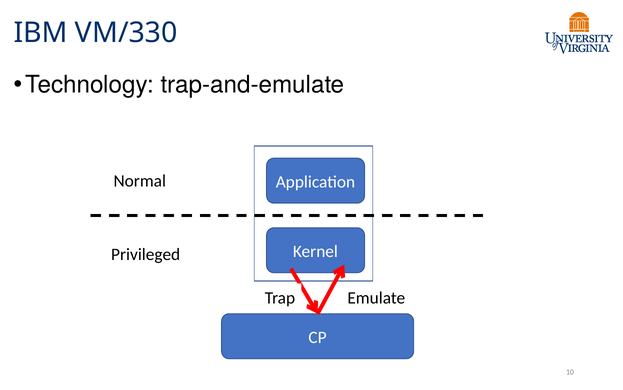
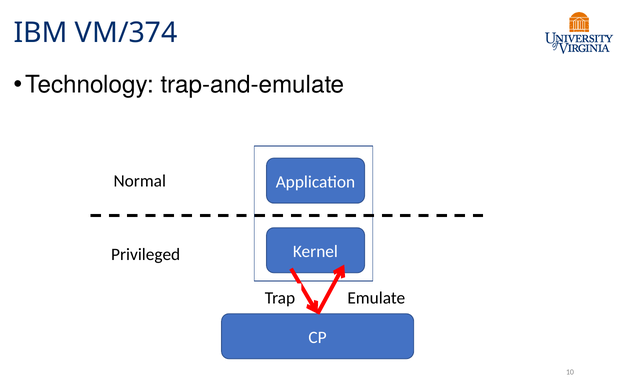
VM/330: VM/330 -> VM/374 (126, 33)
